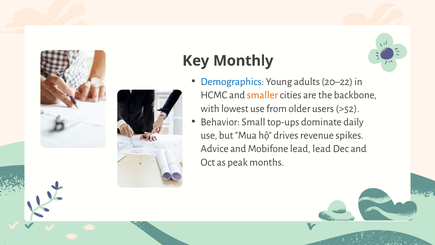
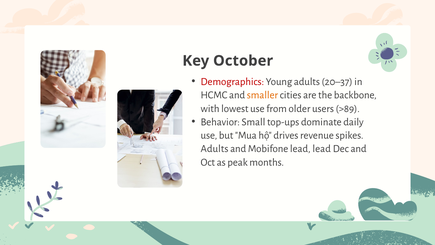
Monthly: Monthly -> October (243, 61)
Demographics colour: blue -> red (232, 82)
20–22: 20–22 -> 20–37 (337, 82)
>52: >52 -> >89 (348, 108)
Advice: Advice -> Adults (215, 149)
